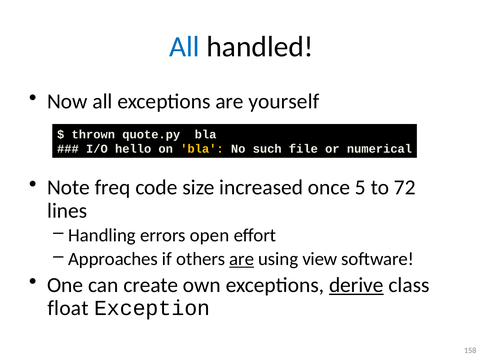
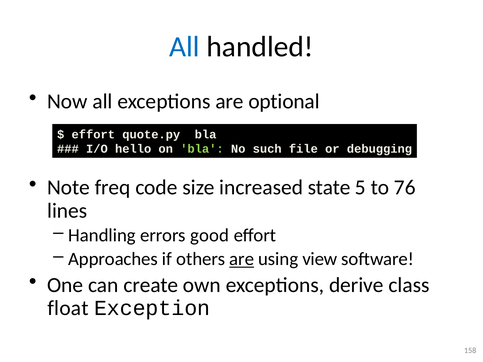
yourself: yourself -> optional (284, 101)
thrown: thrown -> effort (93, 135)
bla colour: yellow -> light green (202, 149)
numerical: numerical -> debugging (379, 149)
once: once -> state (329, 188)
72: 72 -> 76 (405, 188)
open: open -> good (210, 236)
derive underline: present -> none (356, 285)
